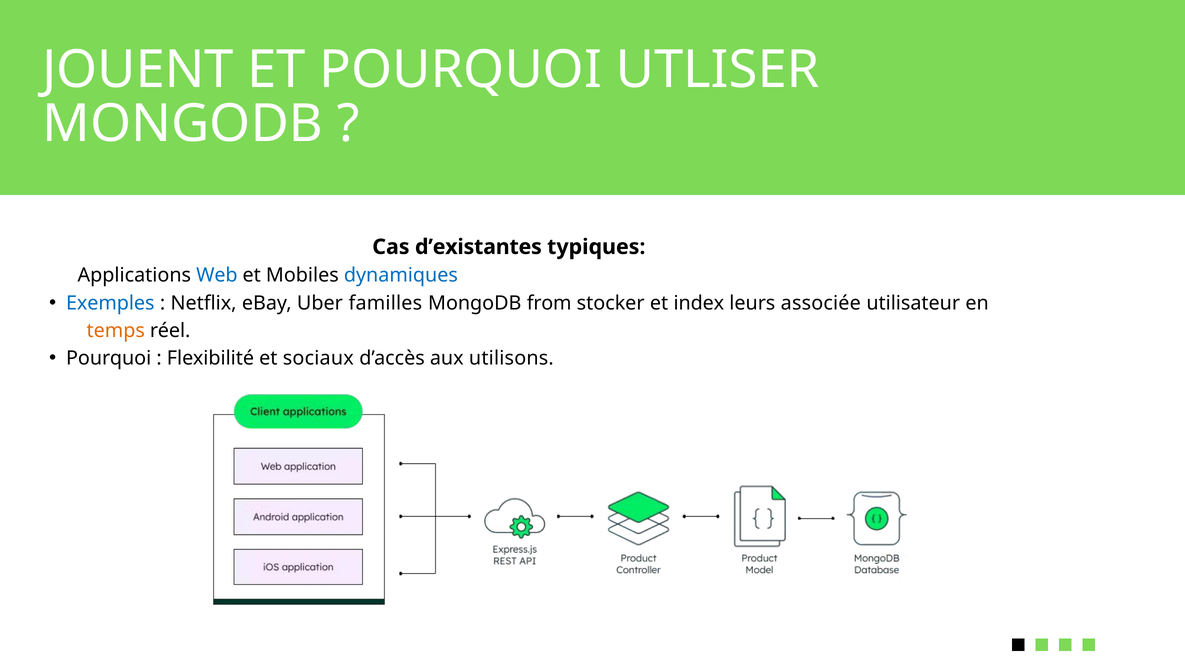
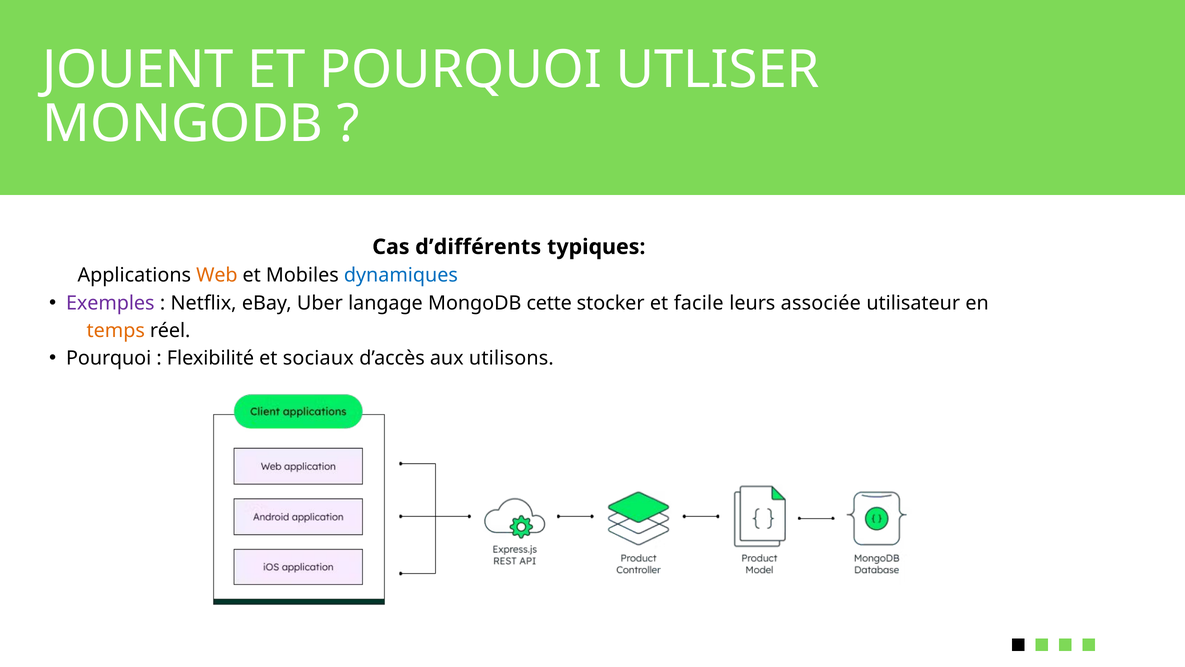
d’existantes: d’existantes -> d’différents (478, 247)
Web colour: blue -> orange (217, 275)
Exemples colour: blue -> purple (110, 303)
familles: familles -> langage (385, 303)
from: from -> cette (549, 303)
index: index -> facile (699, 303)
